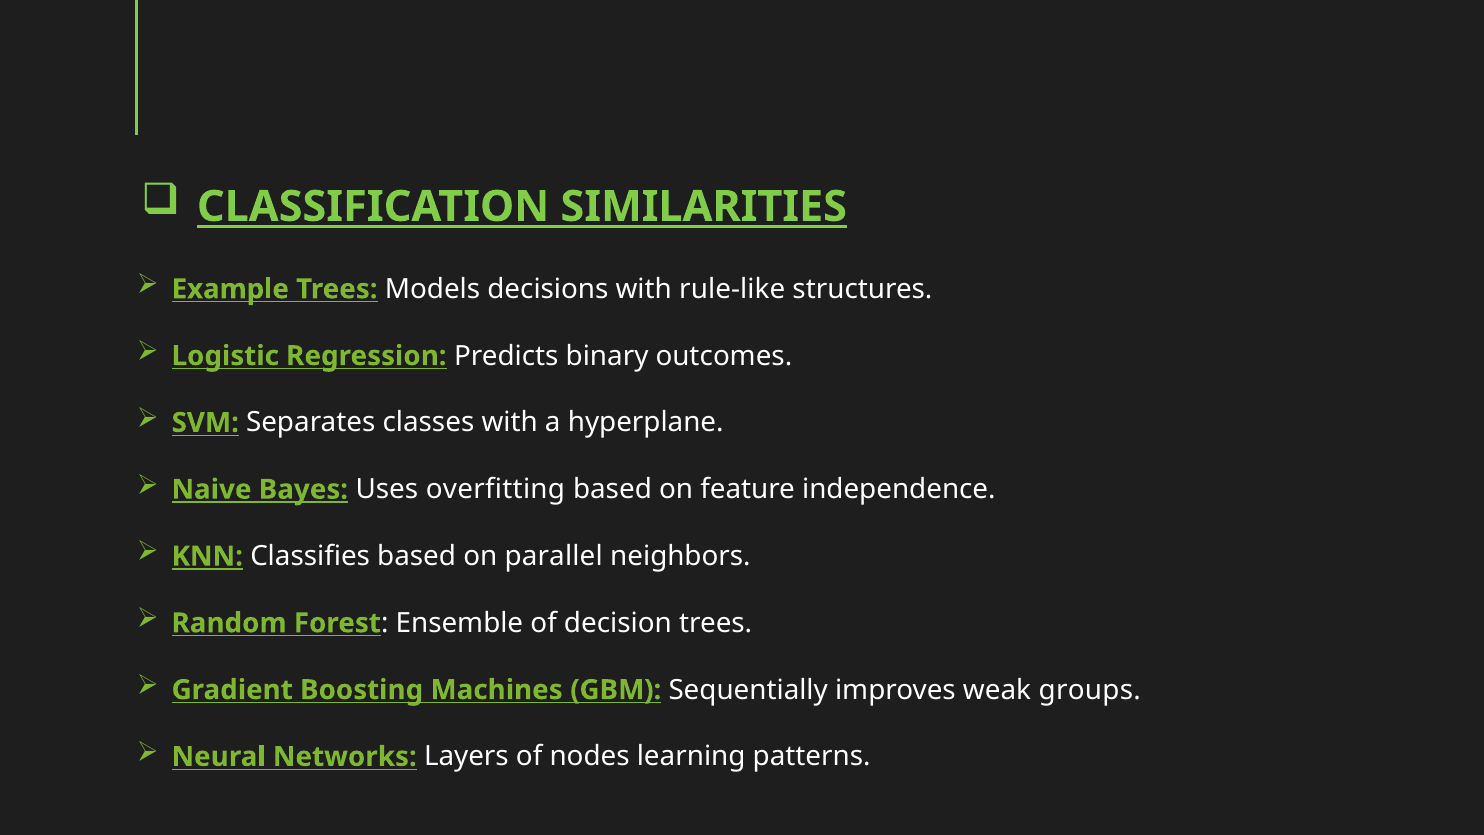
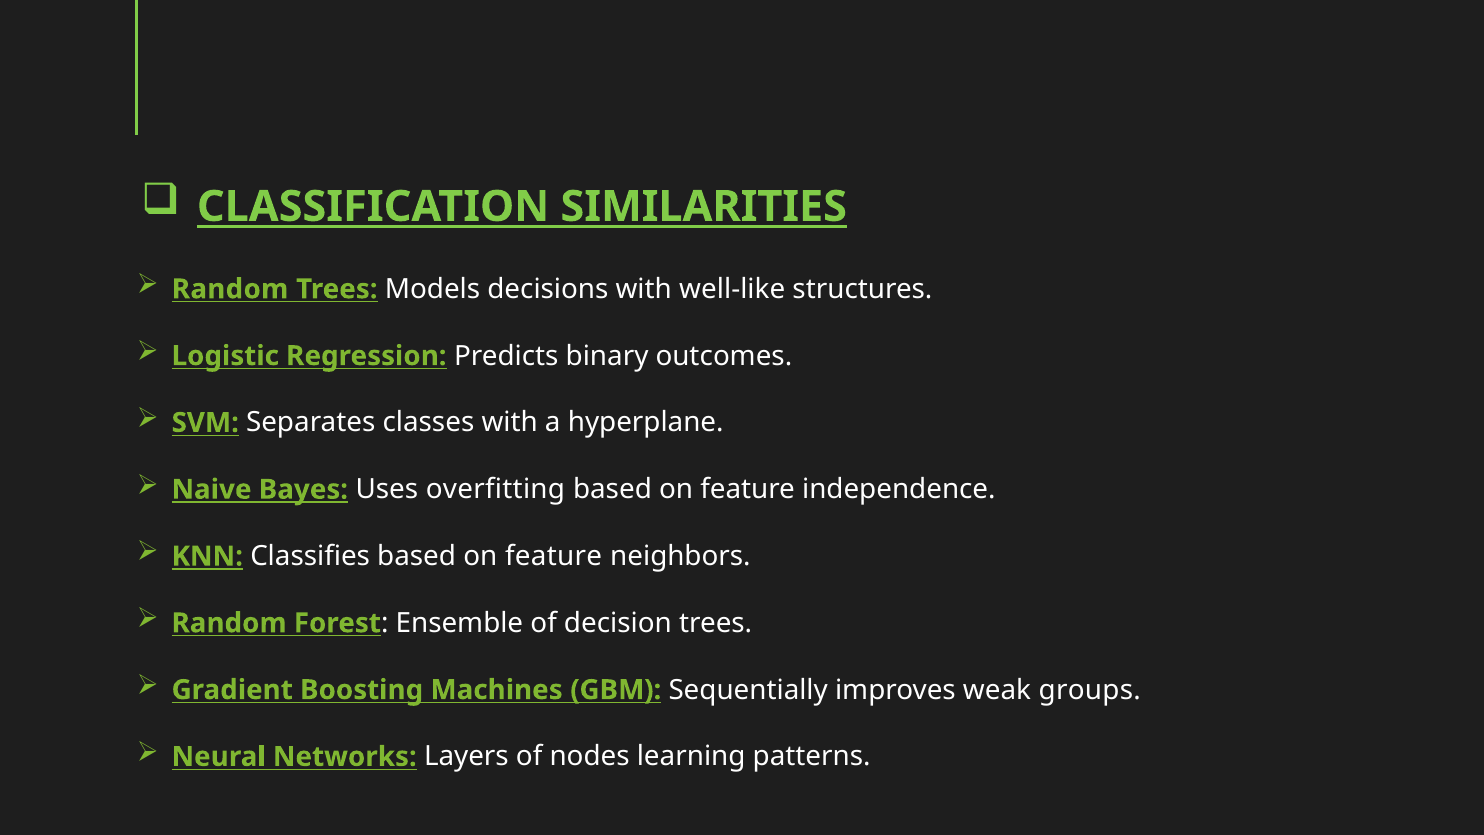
Example: Example -> Random (230, 289)
rule-like: rule-like -> well-like (732, 289)
Classifies based on parallel: parallel -> feature (554, 556)
